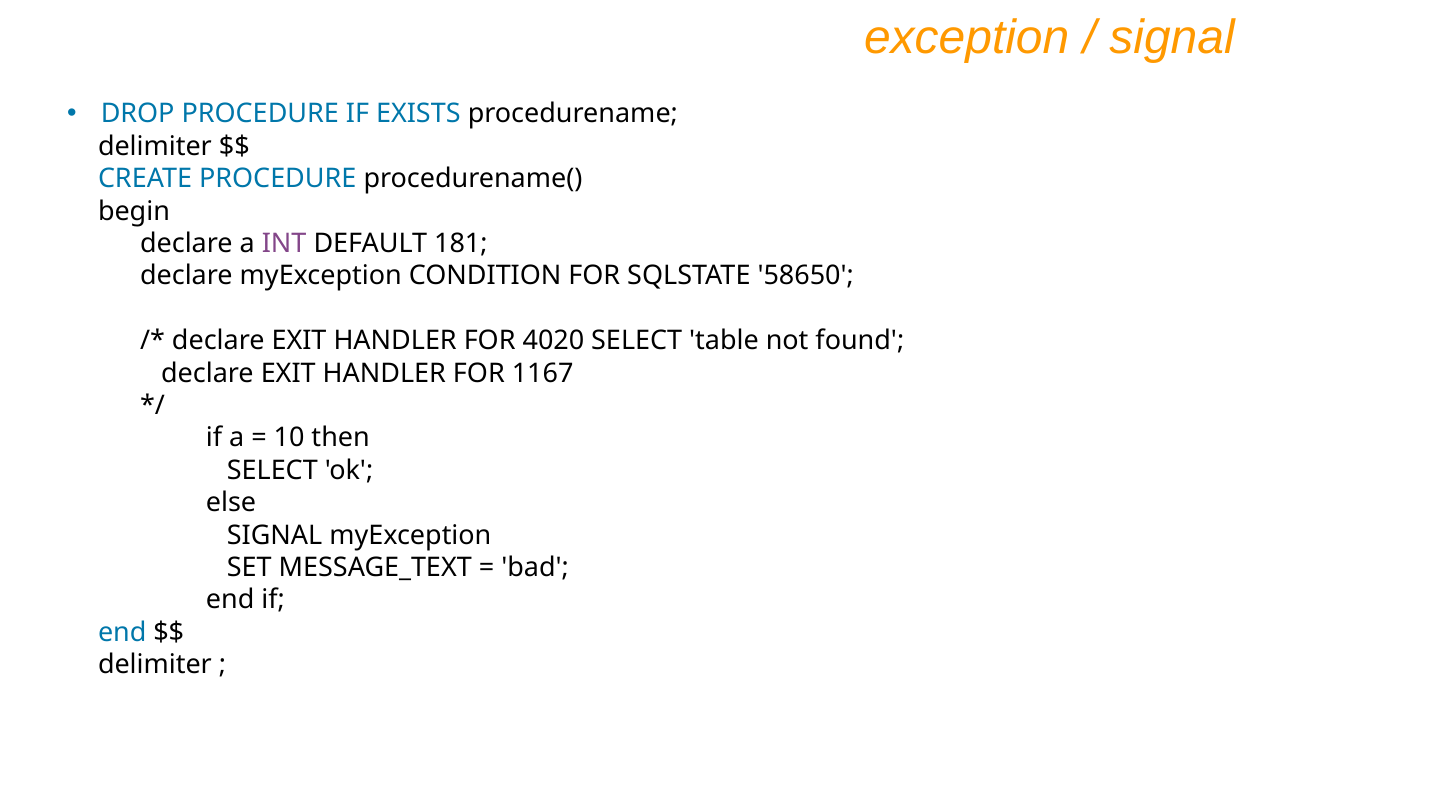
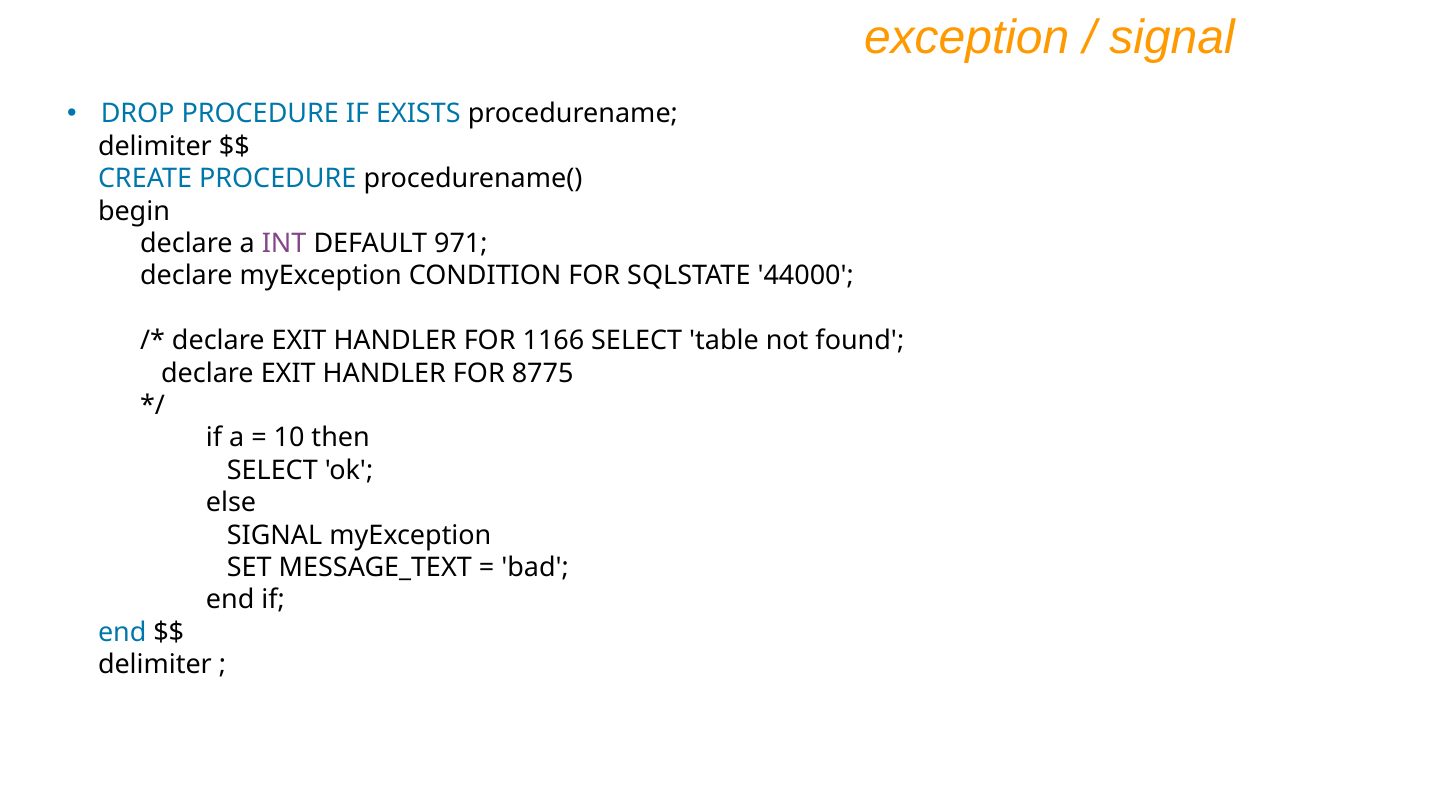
181: 181 -> 971 (461, 243)
58650: 58650 -> 44000 (806, 276)
4020: 4020 -> 1166 (553, 341)
1167: 1167 -> 8775 (543, 373)
